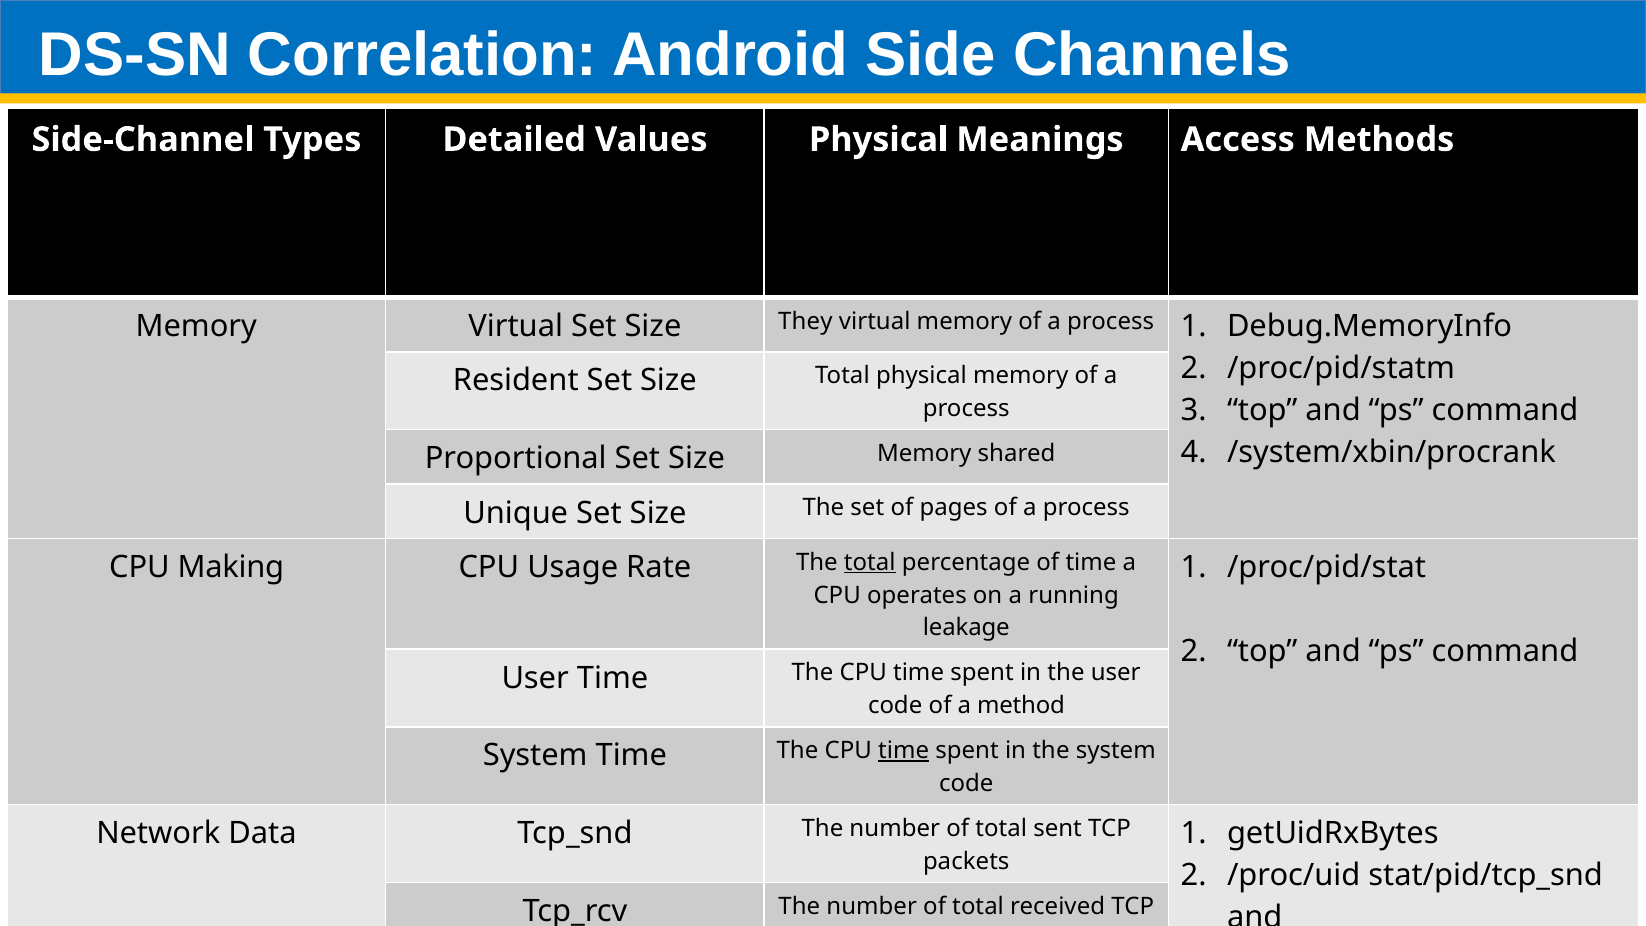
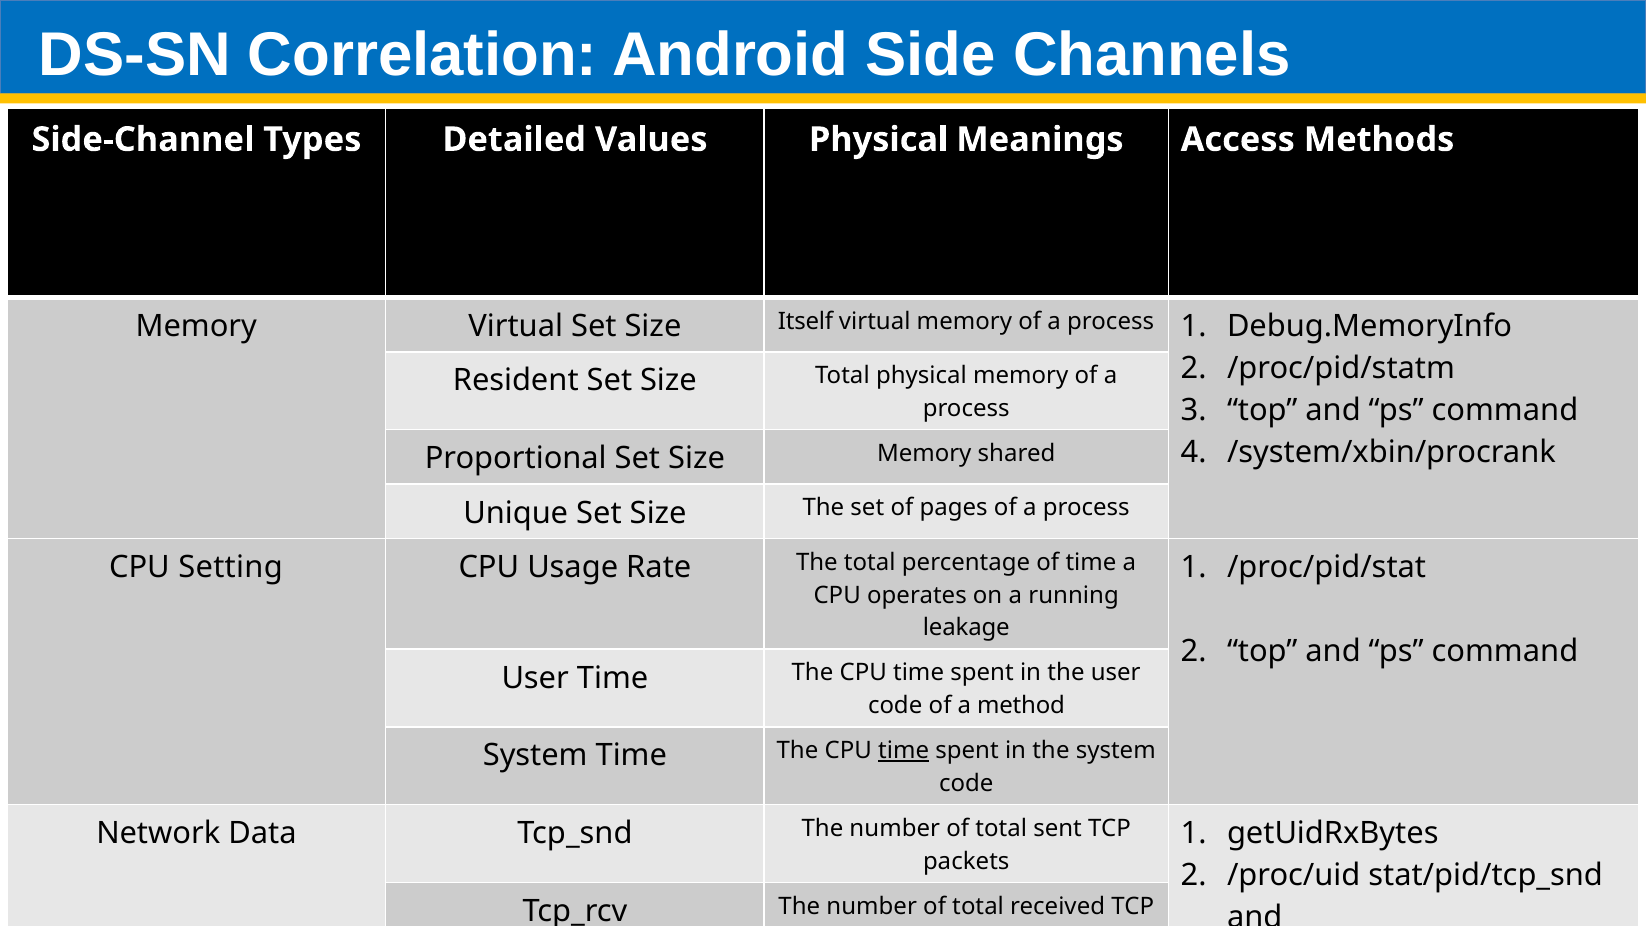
They: They -> Itself (806, 321)
Making: Making -> Setting (231, 567)
total underline: present -> none (870, 562)
